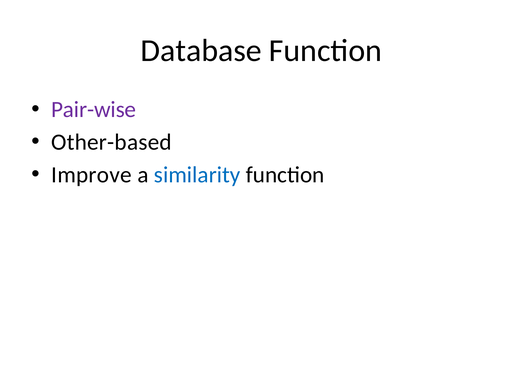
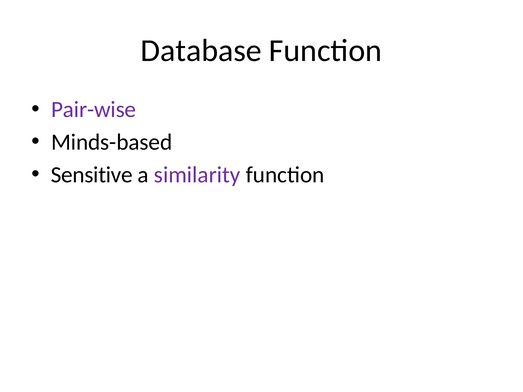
Other-based: Other-based -> Minds-based (112, 142)
Improve: Improve -> Sensitive (92, 175)
similarity colour: blue -> purple (197, 175)
